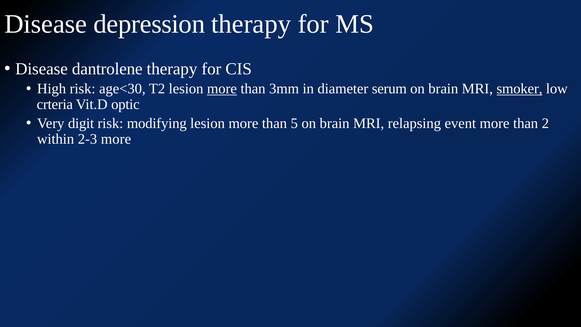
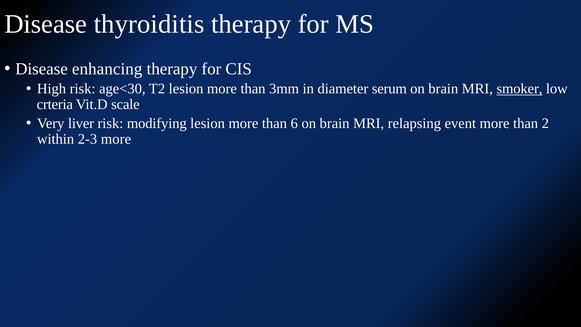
depression: depression -> thyroiditis (149, 24)
dantrolene: dantrolene -> enhancing (107, 69)
more underline: present -> none (222, 89)
optic: optic -> scale (125, 104)
digit: digit -> liver (81, 123)
5: 5 -> 6 (294, 123)
